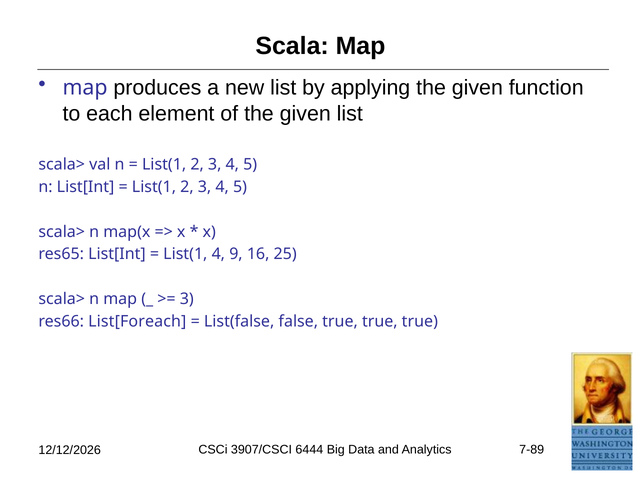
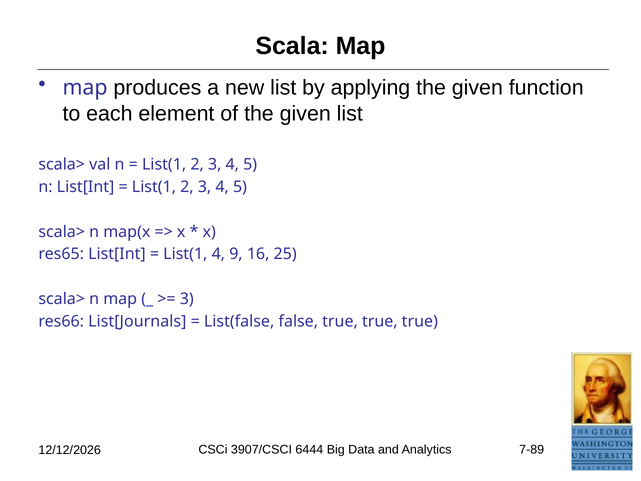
List[Foreach: List[Foreach -> List[Journals (137, 321)
